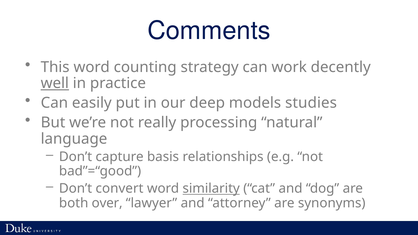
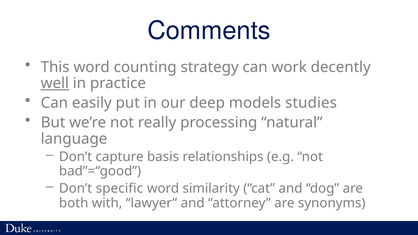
convert: convert -> specific (119, 189)
similarity underline: present -> none (211, 189)
over: over -> with (107, 203)
